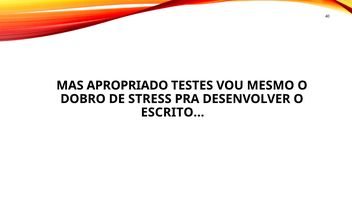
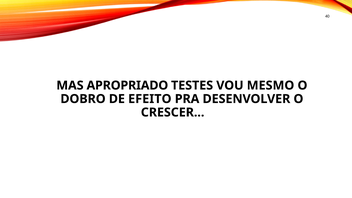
STRESS: STRESS -> EFEITO (150, 99)
ESCRITO: ESCRITO -> CRESCER (173, 112)
